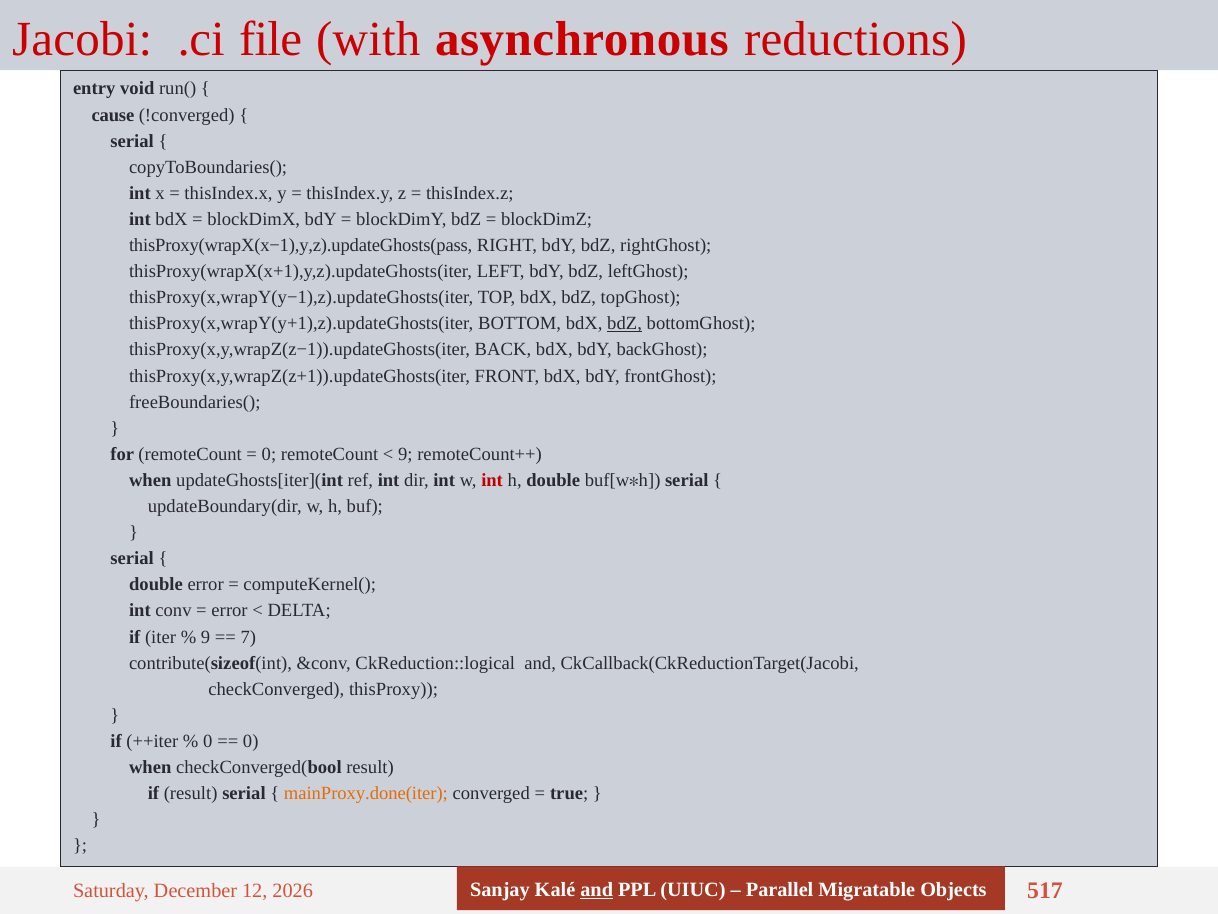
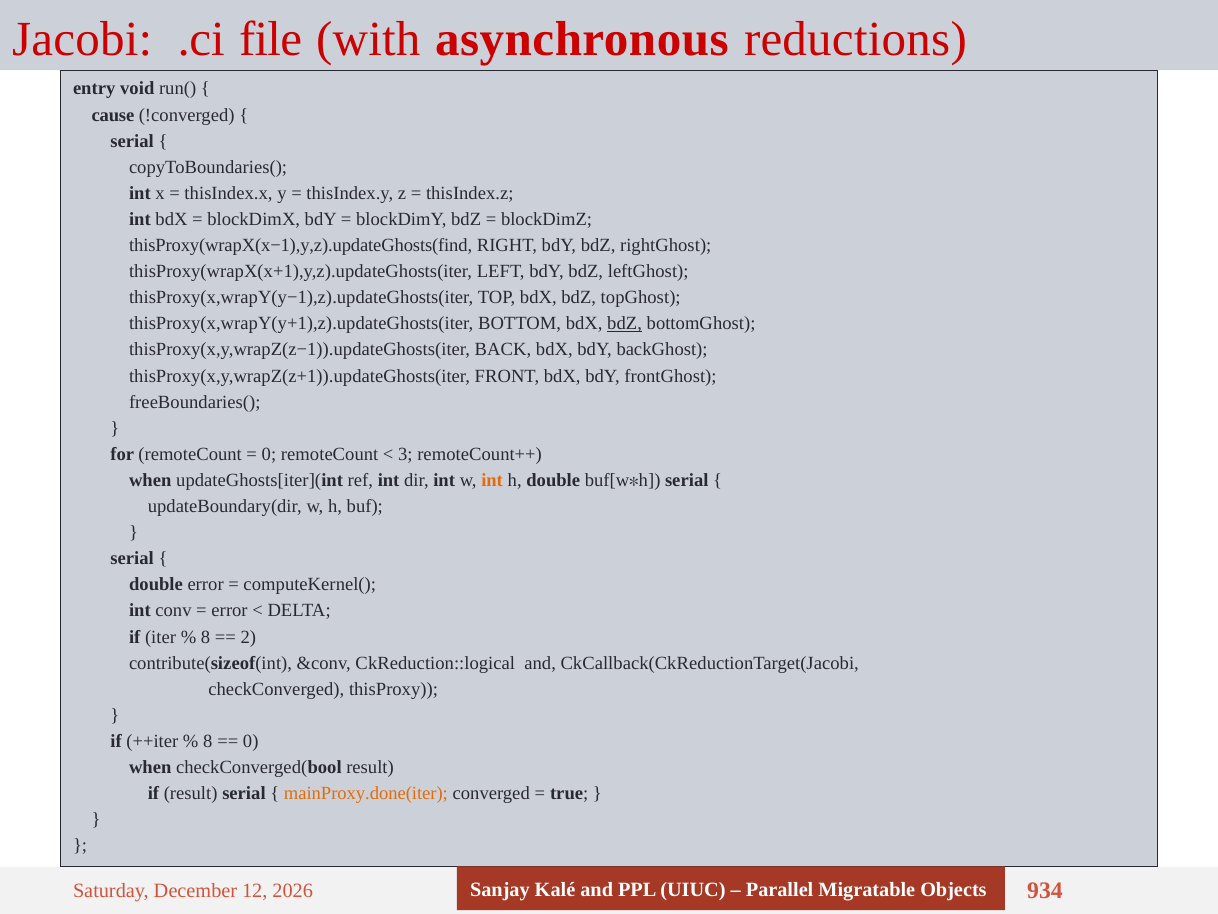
thisProxy(wrapX(x−1),y,z).updateGhosts(pass: thisProxy(wrapX(x−1),y,z).updateGhosts(pass -> thisProxy(wrapX(x−1),y,z).updateGhosts(find (301, 245)
9: 9 -> 3 (405, 454)
int colour: red -> orange (492, 480)
9: 9 -> 8 (205, 637)
7: 7 -> 2 (248, 637)
0: 0 -> 8 (208, 741)
and underline: present -> none (597, 889)
517: 517 -> 934 (1045, 890)
